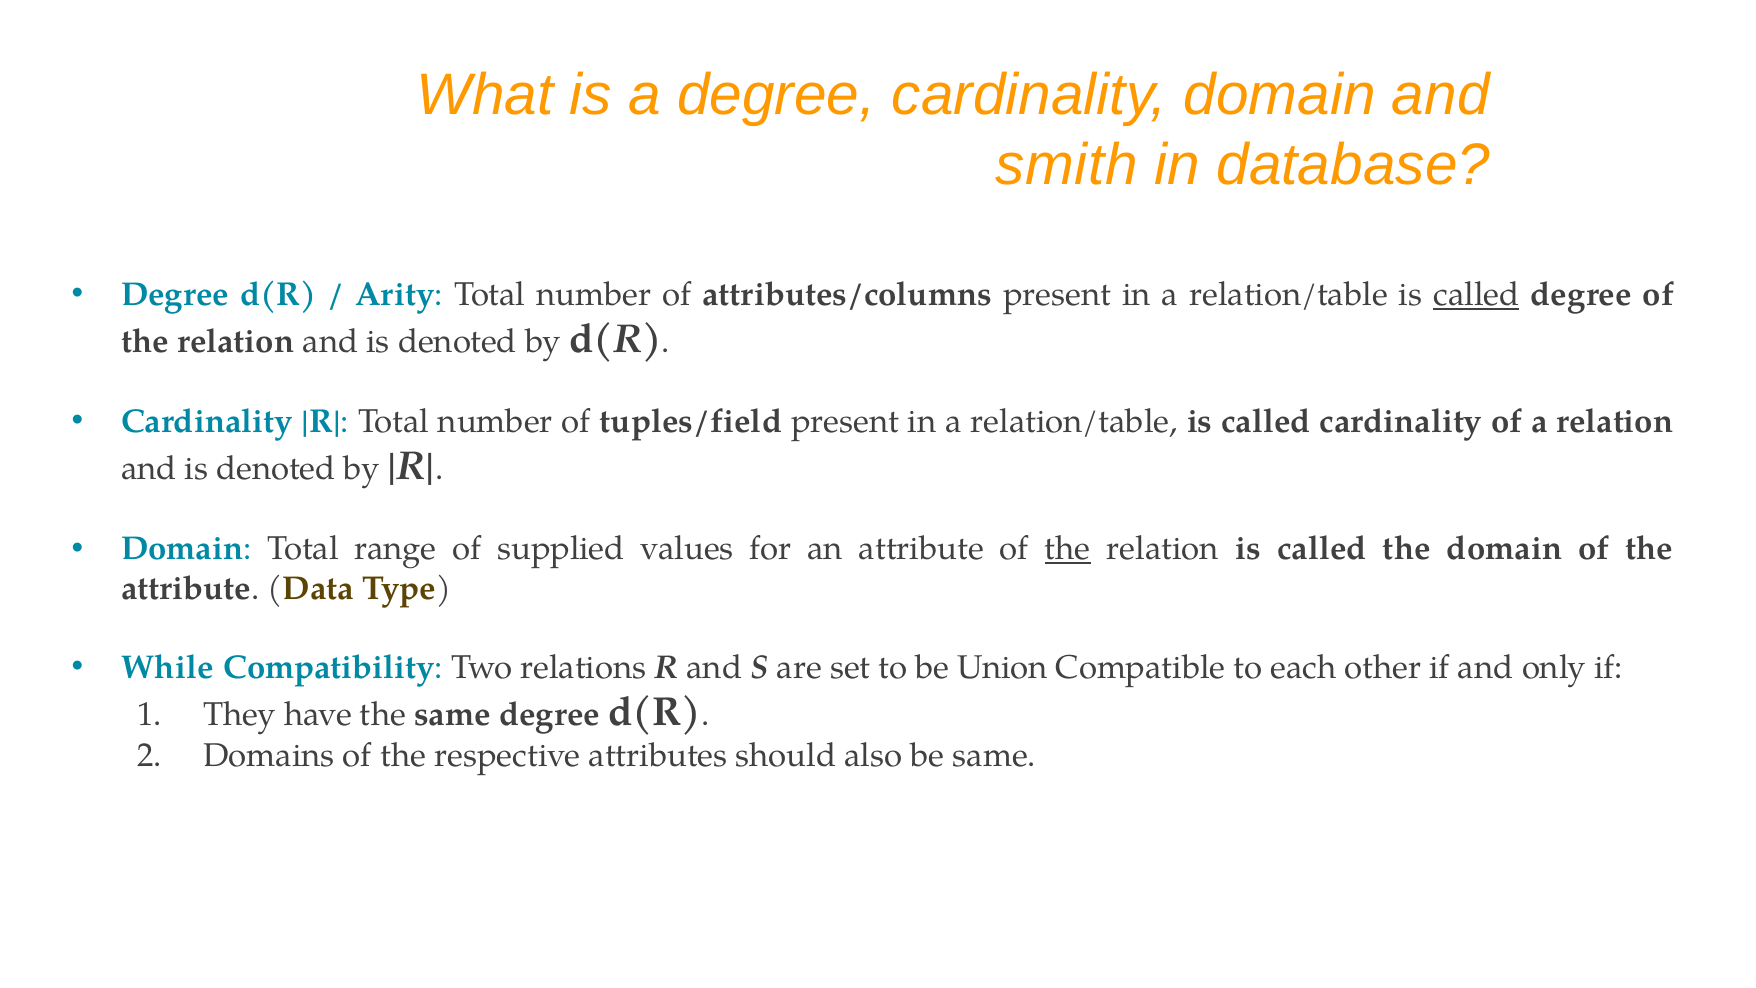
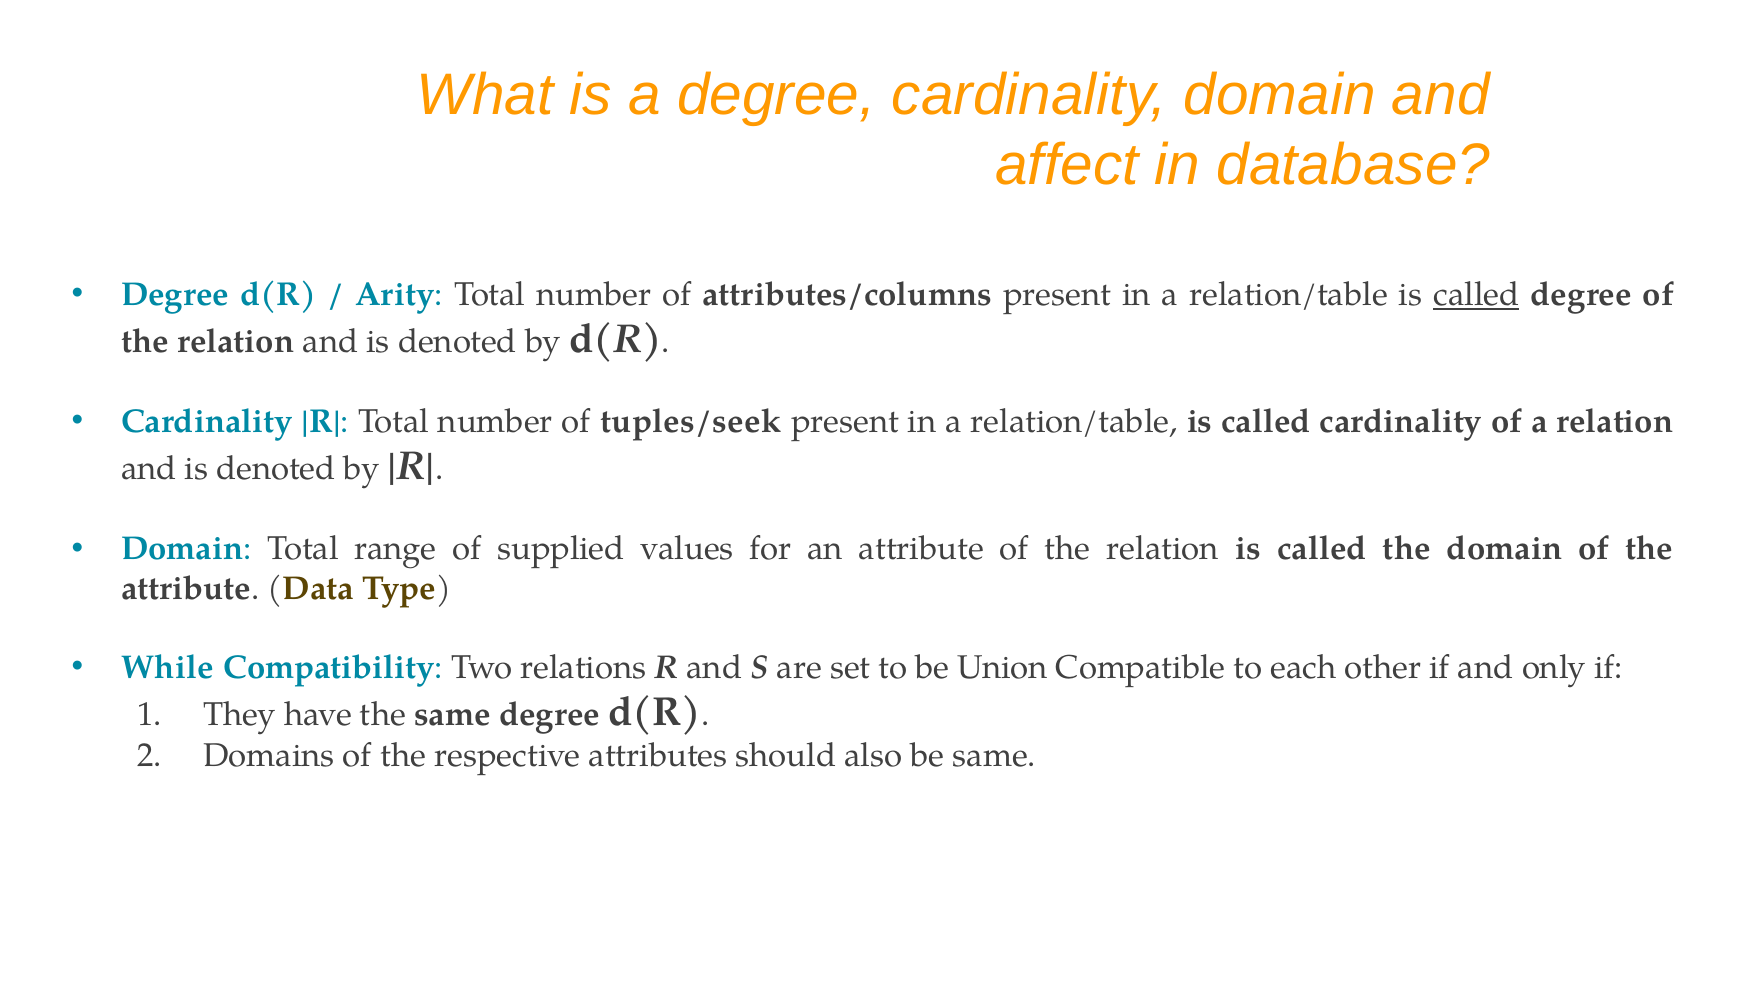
smith: smith -> affect (1067, 165)
tuples/field: tuples/field -> tuples/seek (691, 422)
the underline: present -> none (1068, 549)
